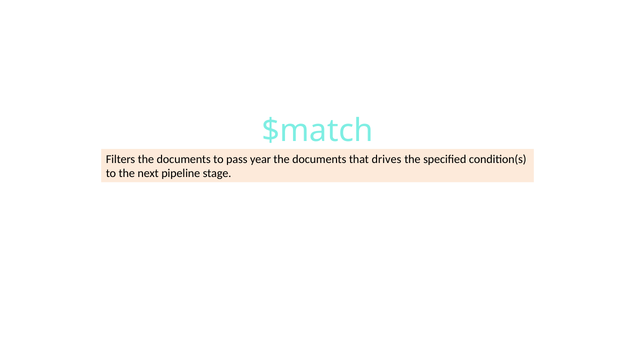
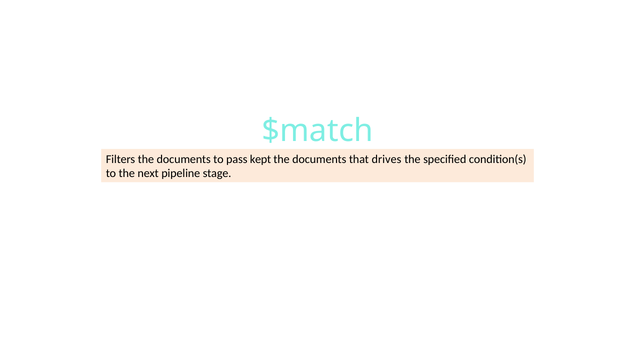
year: year -> kept (261, 159)
